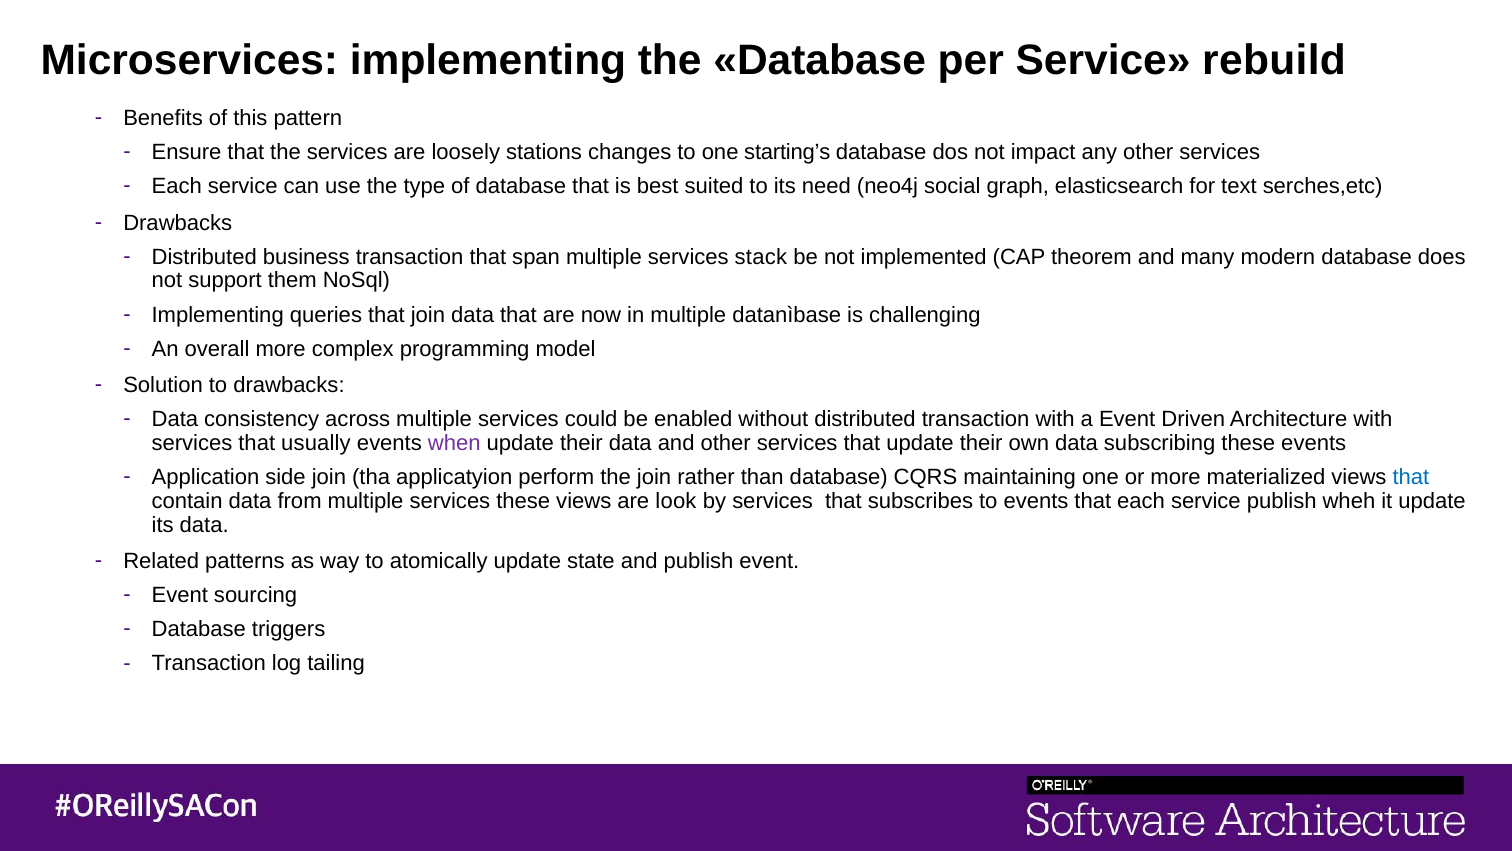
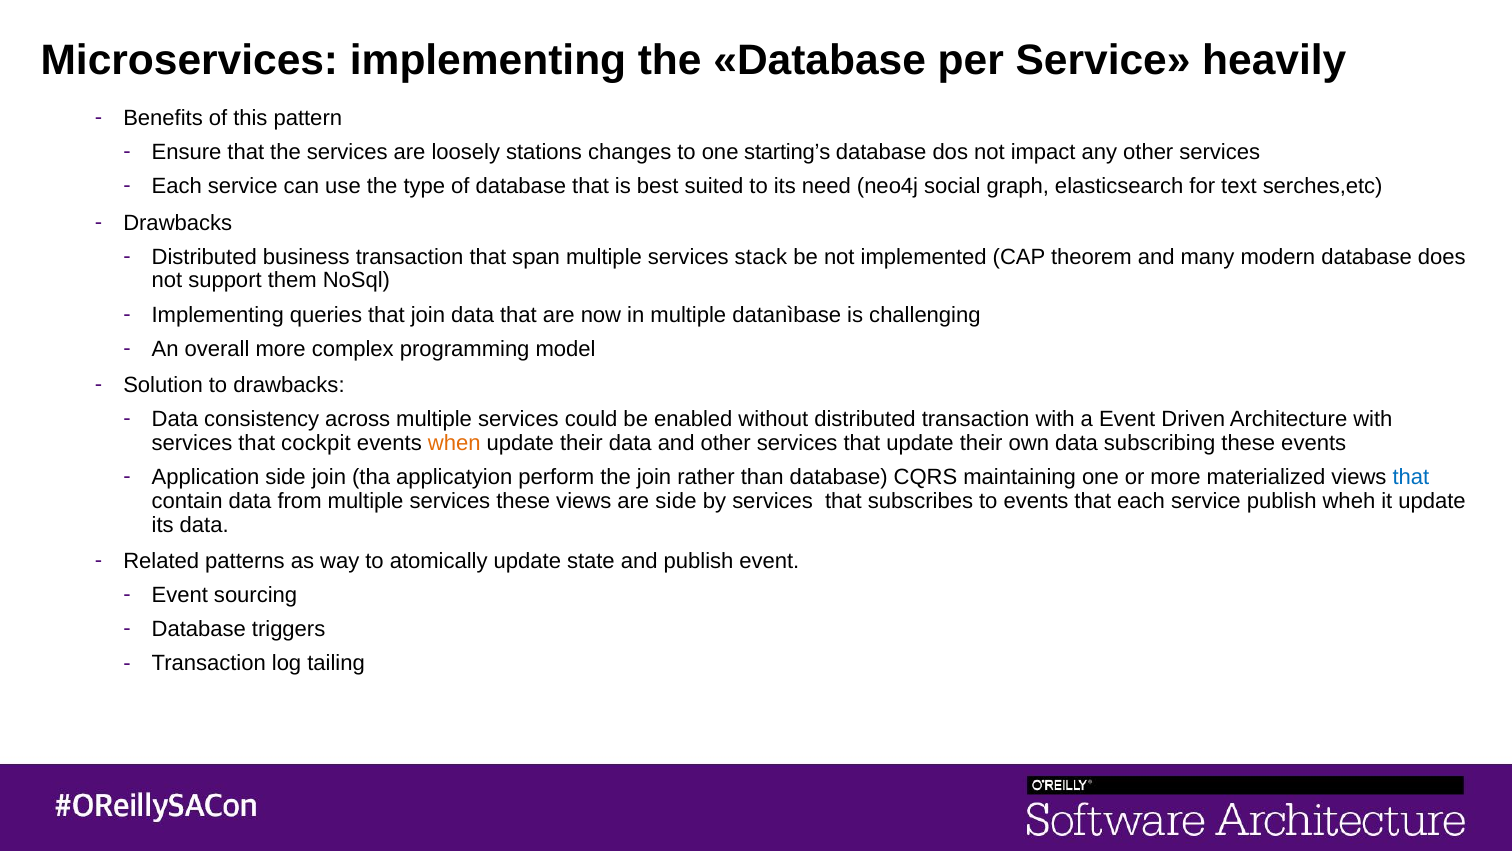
rebuild: rebuild -> heavily (1274, 60)
usually: usually -> cockpit (316, 443)
when colour: purple -> orange (454, 443)
are look: look -> side (676, 501)
